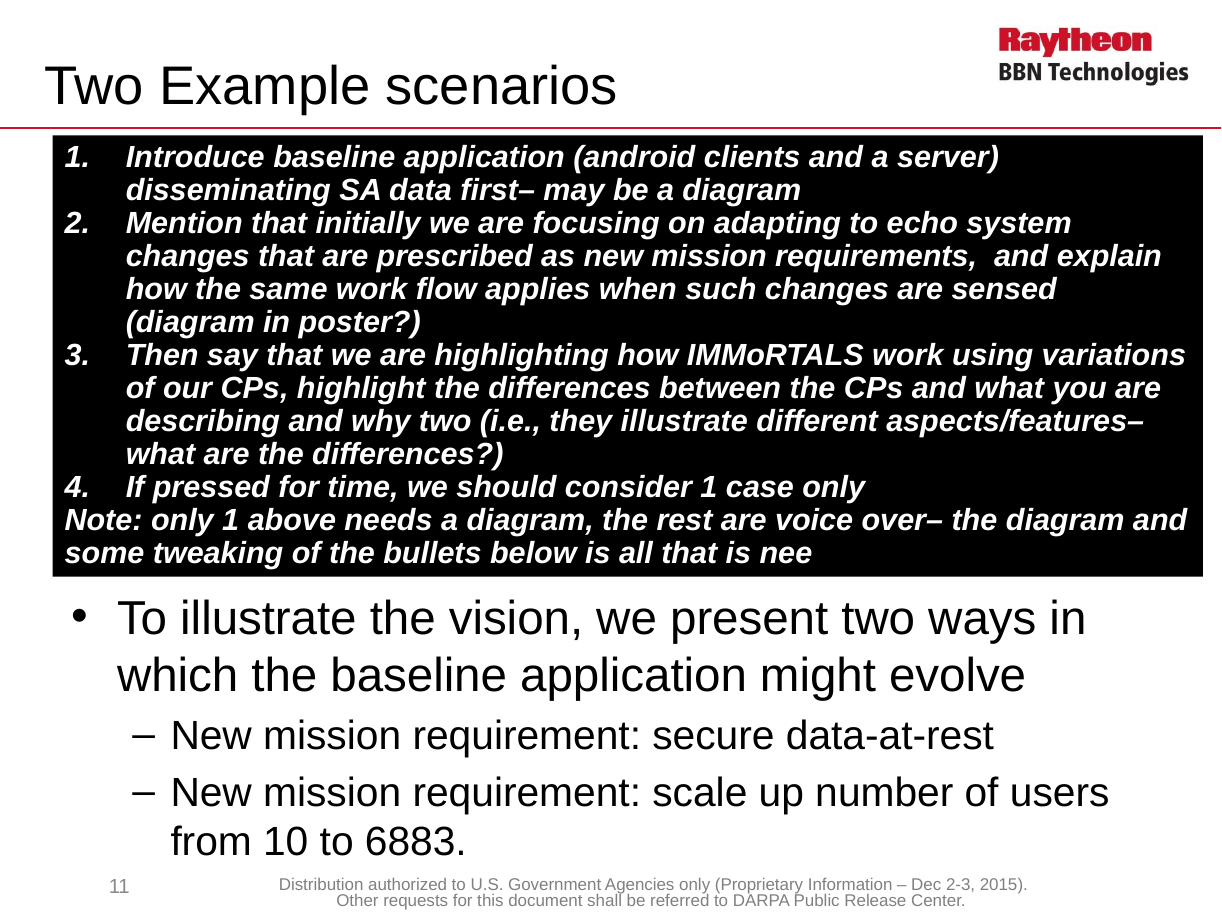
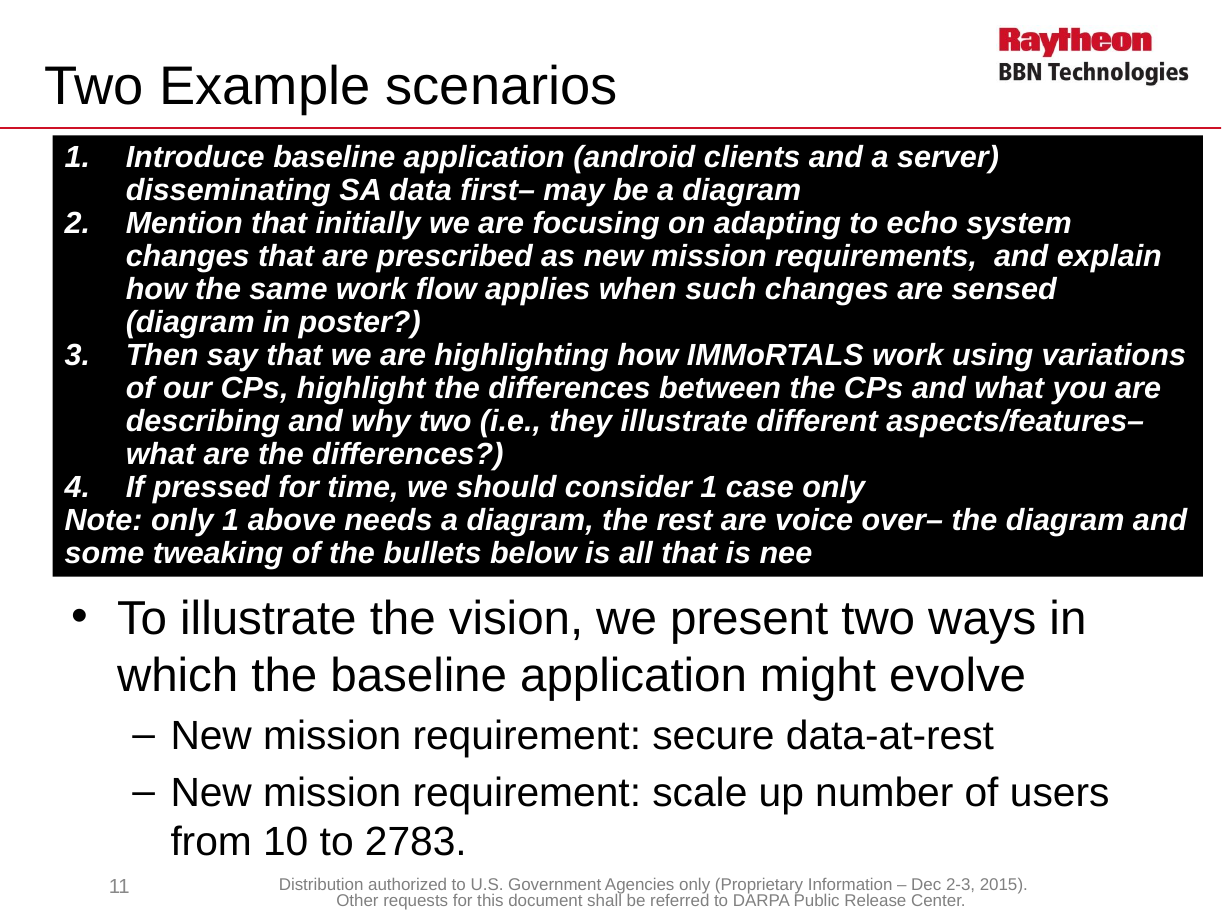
6883: 6883 -> 2783 (416, 842)
